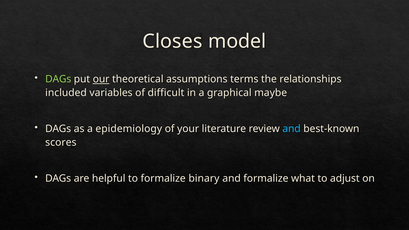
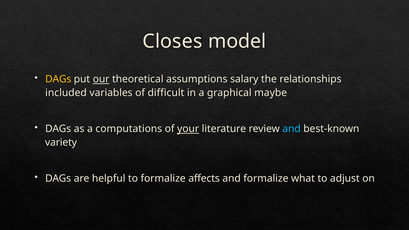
DAGs colour: light green -> yellow (58, 79)
terms: terms -> salary (244, 79)
epidemiology: epidemiology -> computations (129, 129)
your underline: none -> present (188, 129)
scores: scores -> variety (61, 142)
binary: binary -> affects (204, 179)
